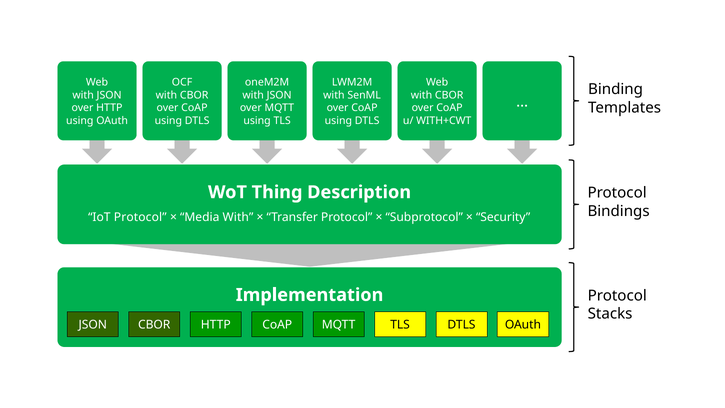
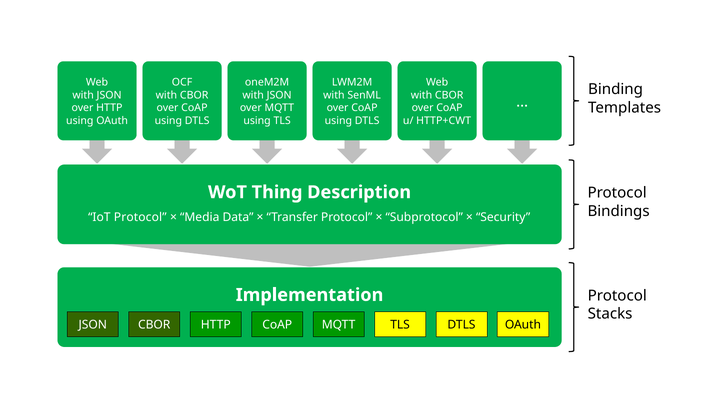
WITH+CWT: WITH+CWT -> HTTP+CWT (444, 121)
Media With: With -> Data (238, 217)
